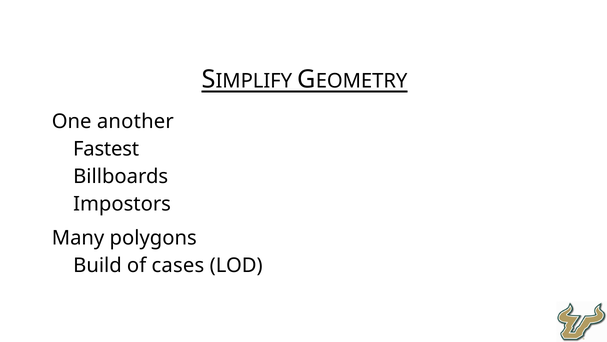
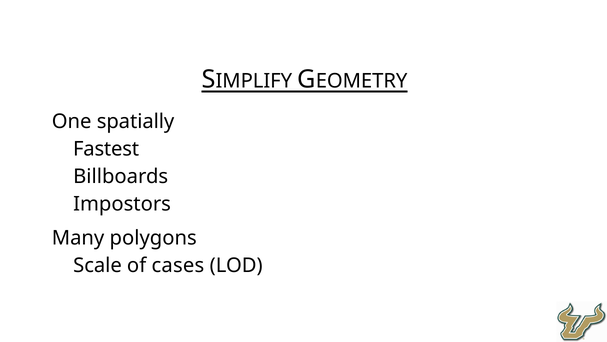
another: another -> spatially (136, 121)
Build: Build -> Scale (98, 265)
